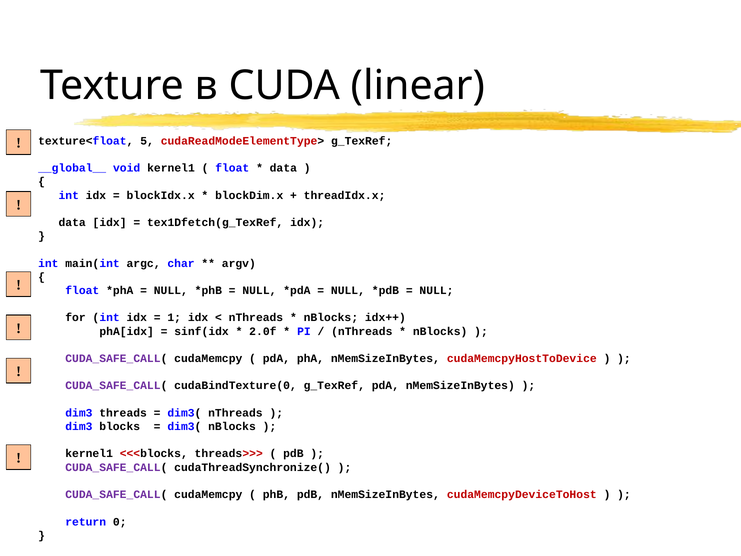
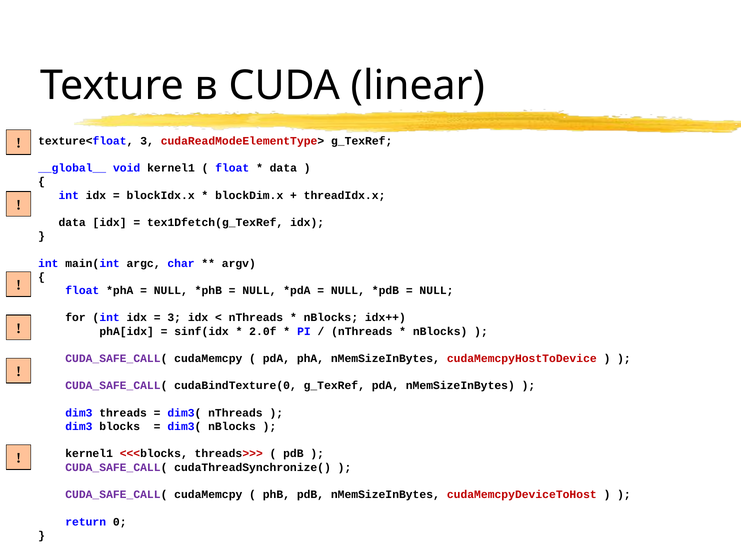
texture<float 5: 5 -> 3 (147, 141)
1: 1 -> 3 (174, 318)
